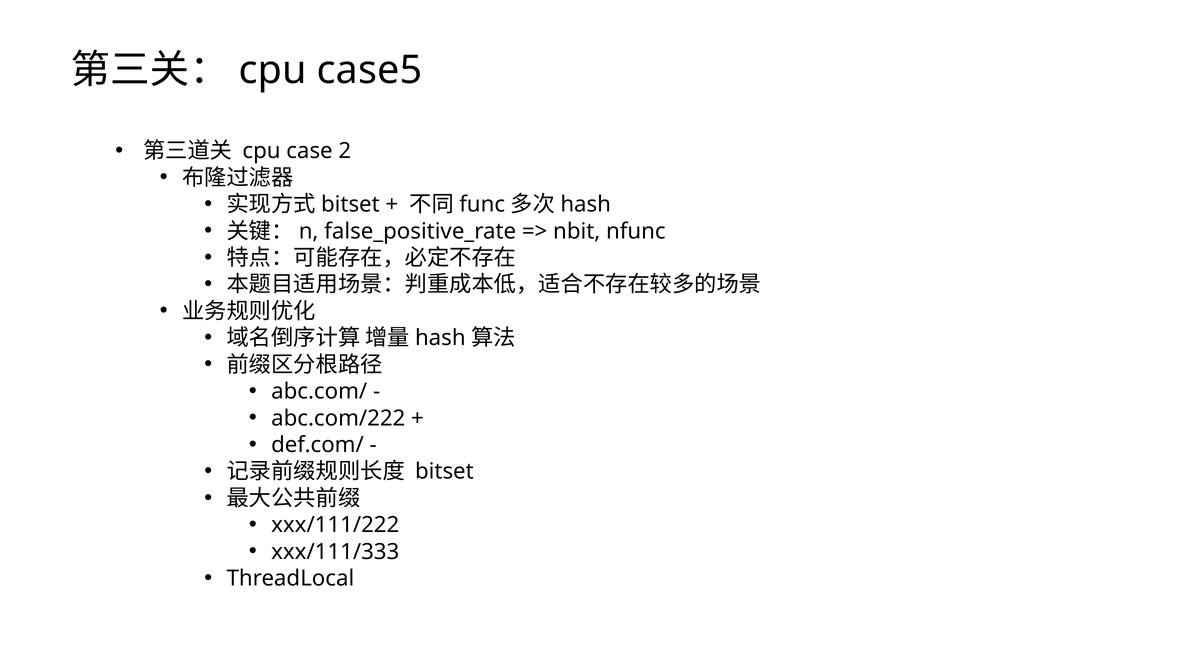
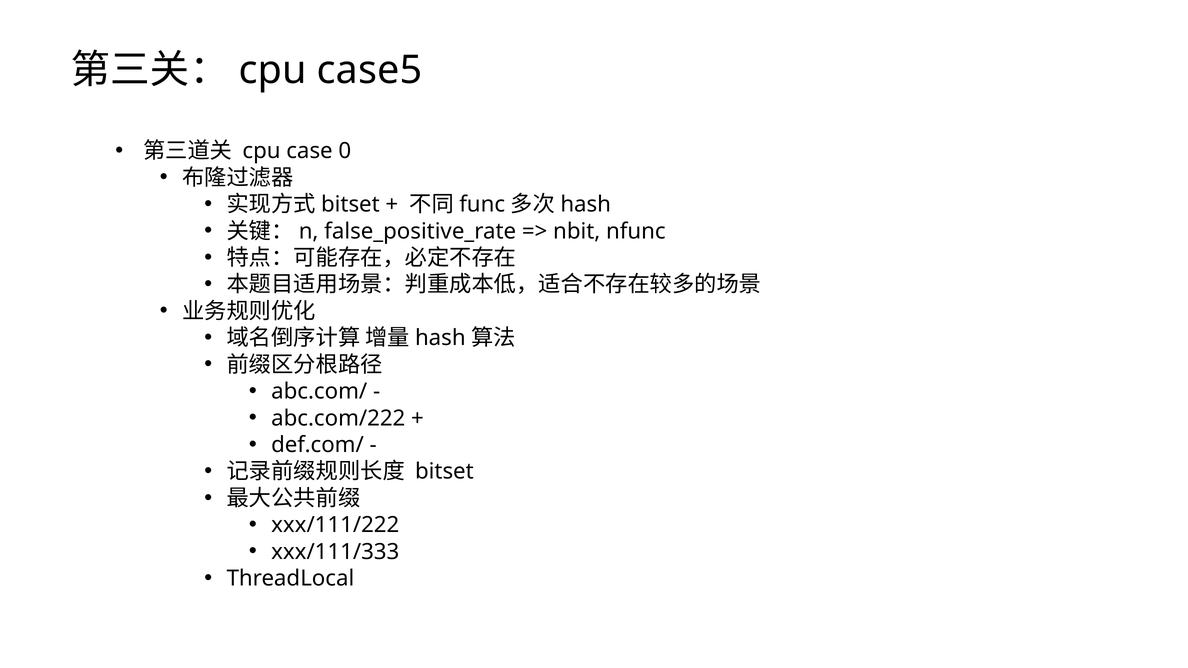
2: 2 -> 0 (345, 151)
